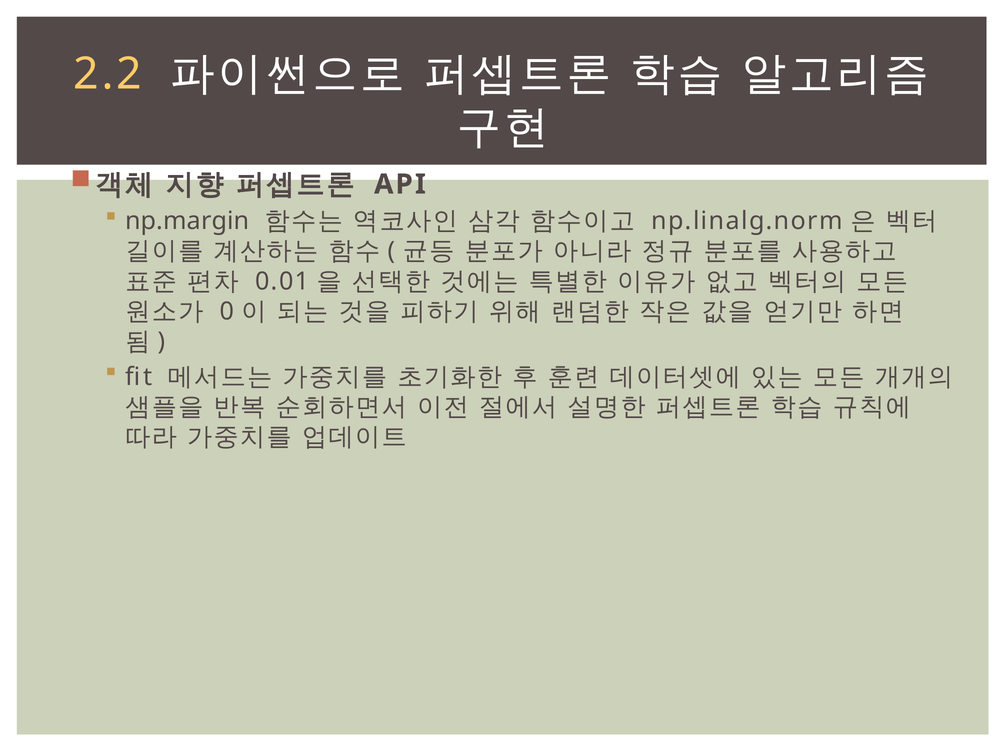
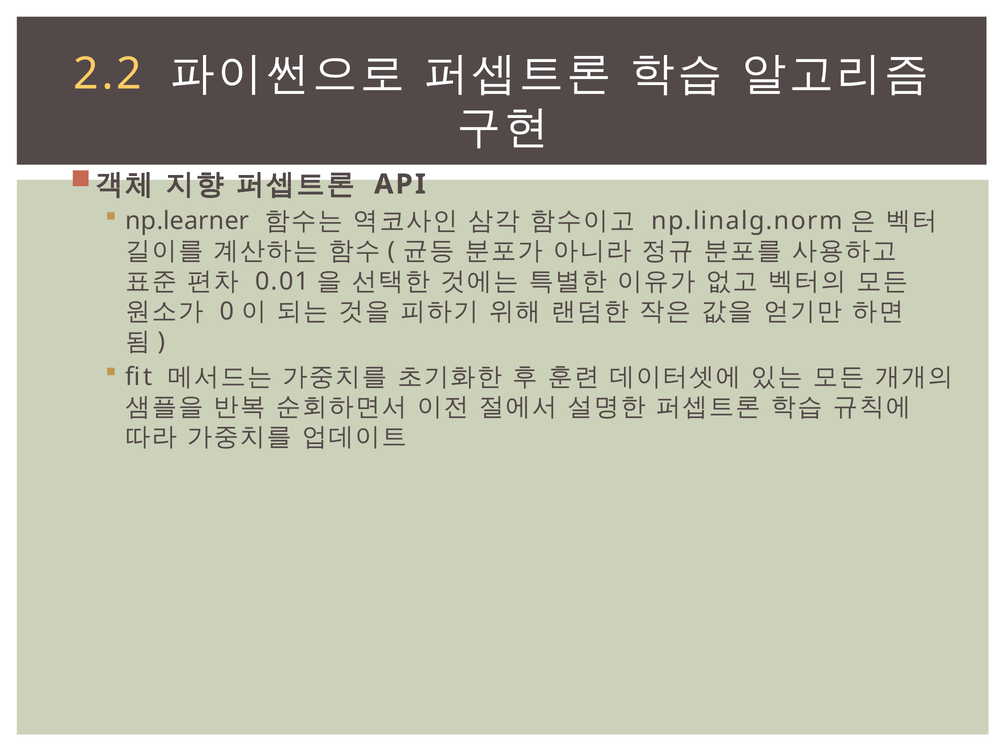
np.margin: np.margin -> np.learner (187, 221)
